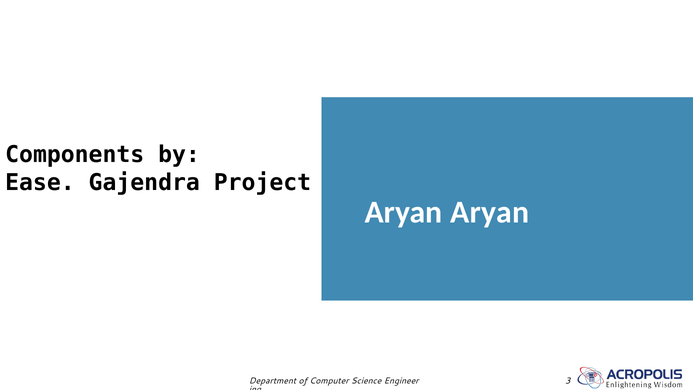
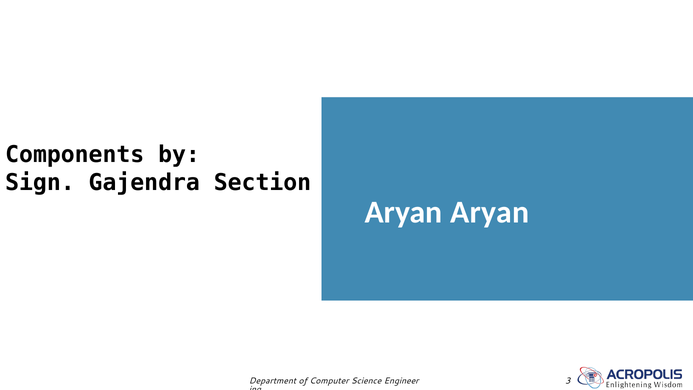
Ease: Ease -> Sign (40, 182)
Project: Project -> Section (262, 182)
